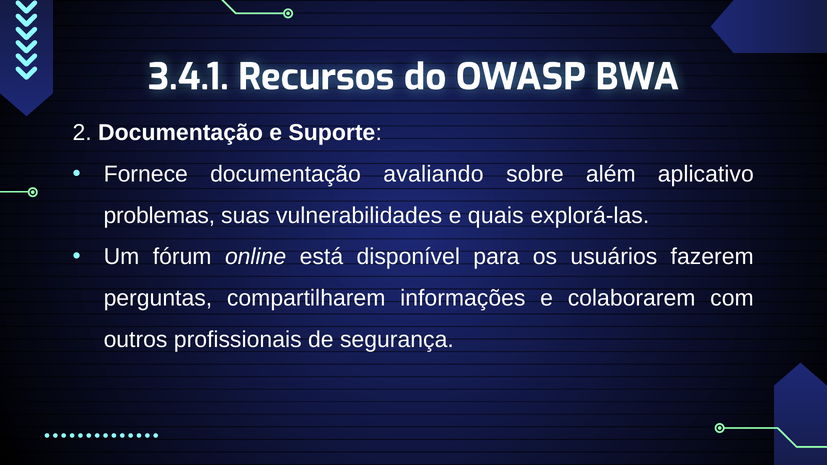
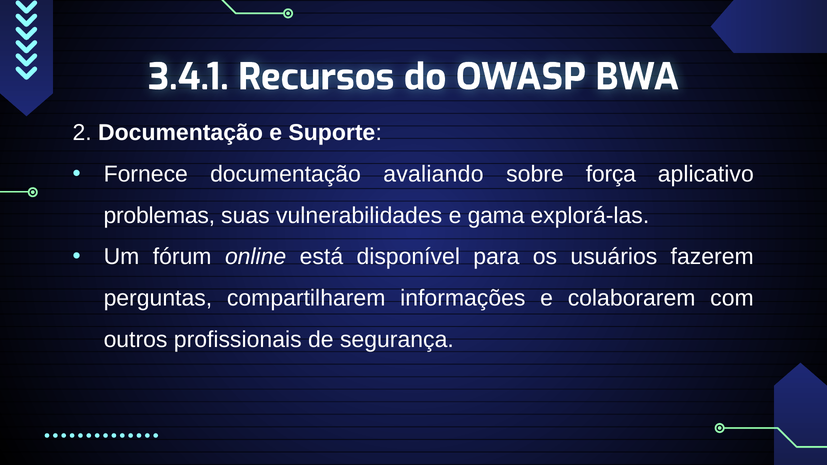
além: além -> força (611, 174)
quais: quais -> gama (496, 216)
